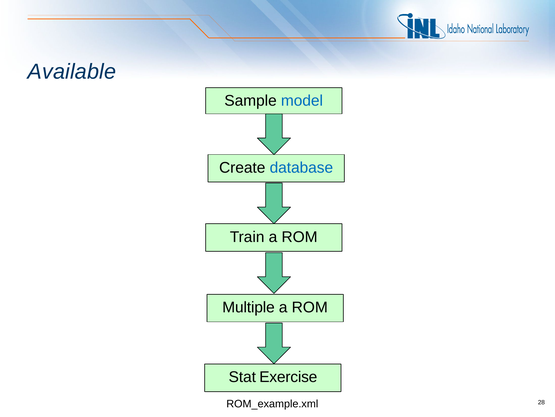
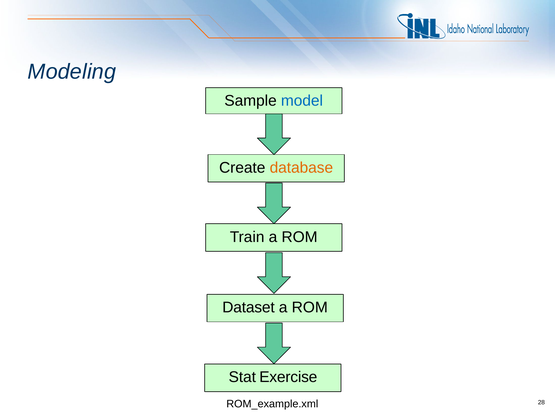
Available: Available -> Modeling (72, 71)
database colour: blue -> orange (301, 167)
Multiple: Multiple -> Dataset (249, 307)
